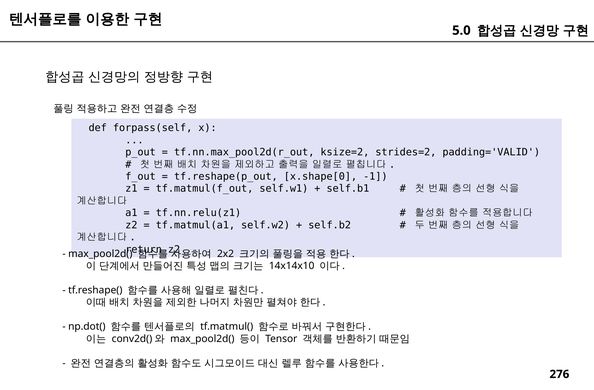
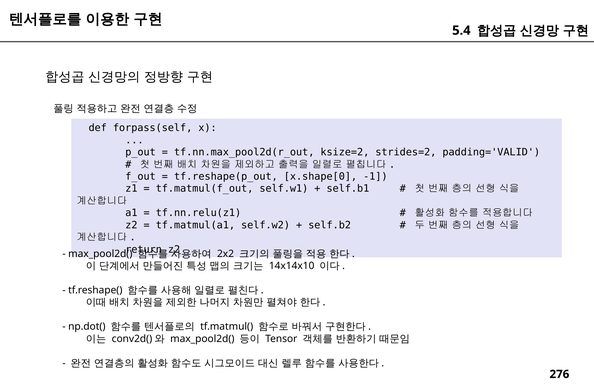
5.0: 5.0 -> 5.4 (461, 30)
